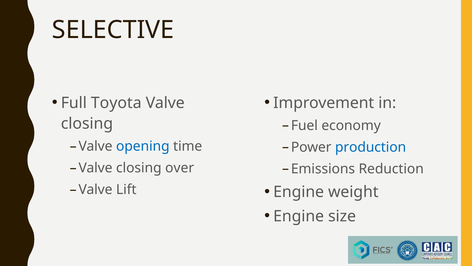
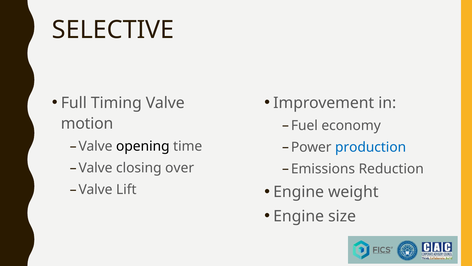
Toyota: Toyota -> Timing (116, 103)
closing: closing -> motion (87, 123)
opening colour: blue -> black (143, 146)
